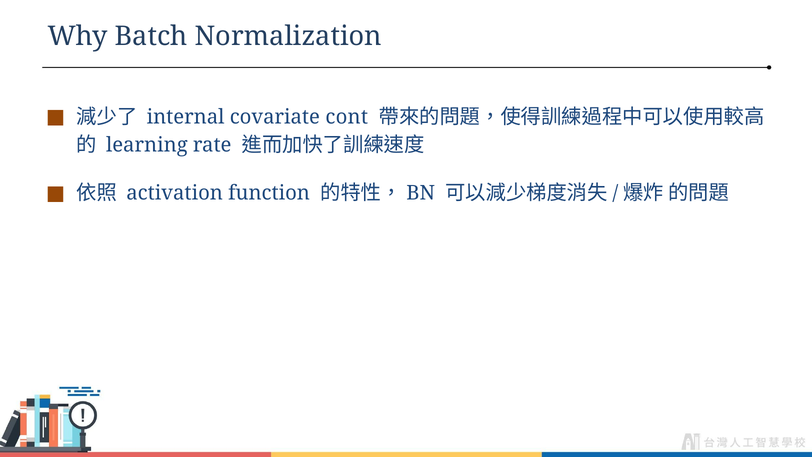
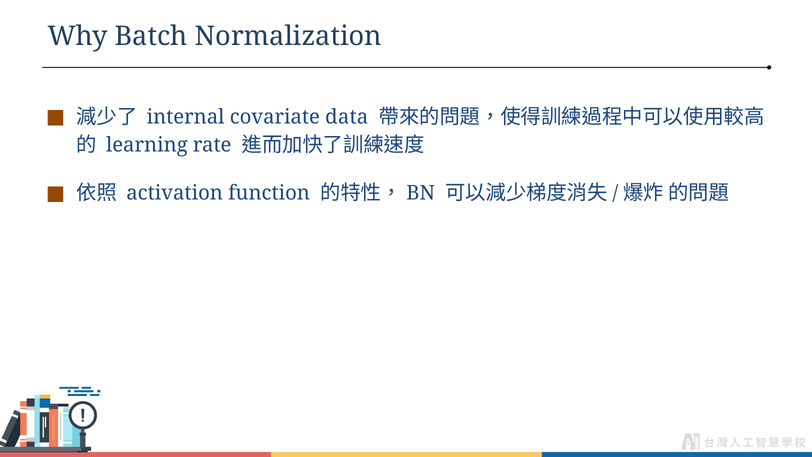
cont: cont -> data (347, 117)
